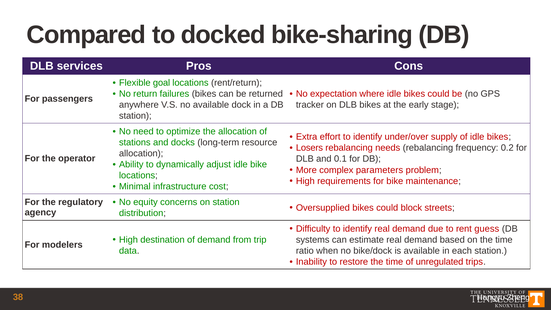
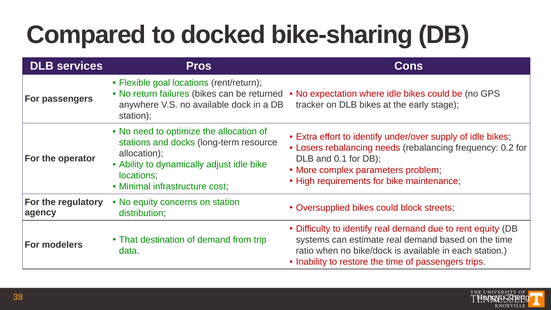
rent guess: guess -> equity (487, 229)
High: High -> That (128, 240)
of unregulated: unregulated -> passengers (440, 262)
